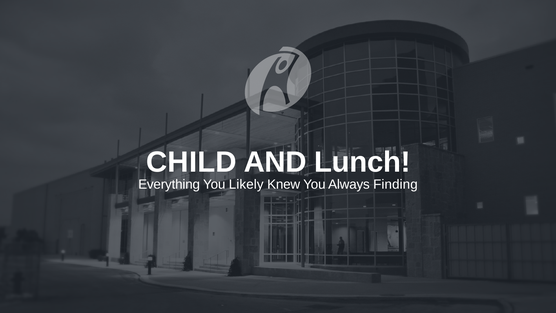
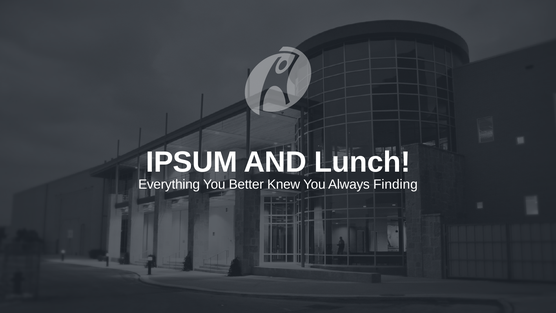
CHILD: CHILD -> IPSUM (192, 162)
Likely: Likely -> Better (246, 184)
